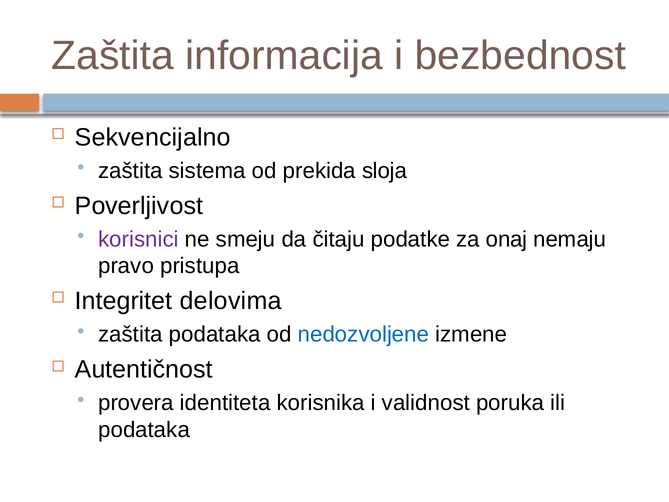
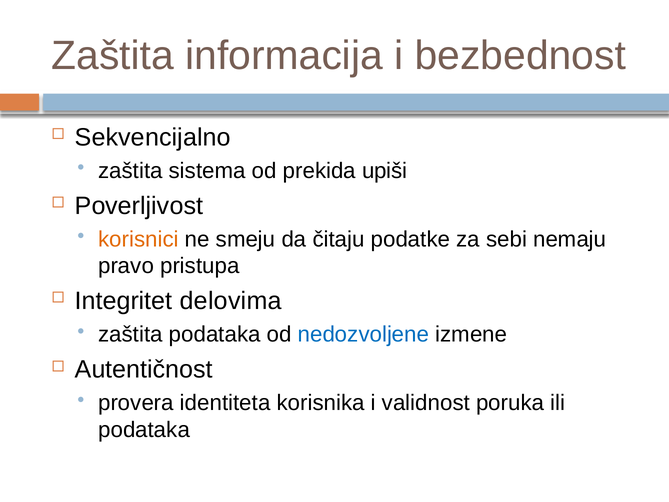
sloja: sloja -> upiši (385, 171)
korisnici colour: purple -> orange (138, 239)
onaj: onaj -> sebi (506, 239)
